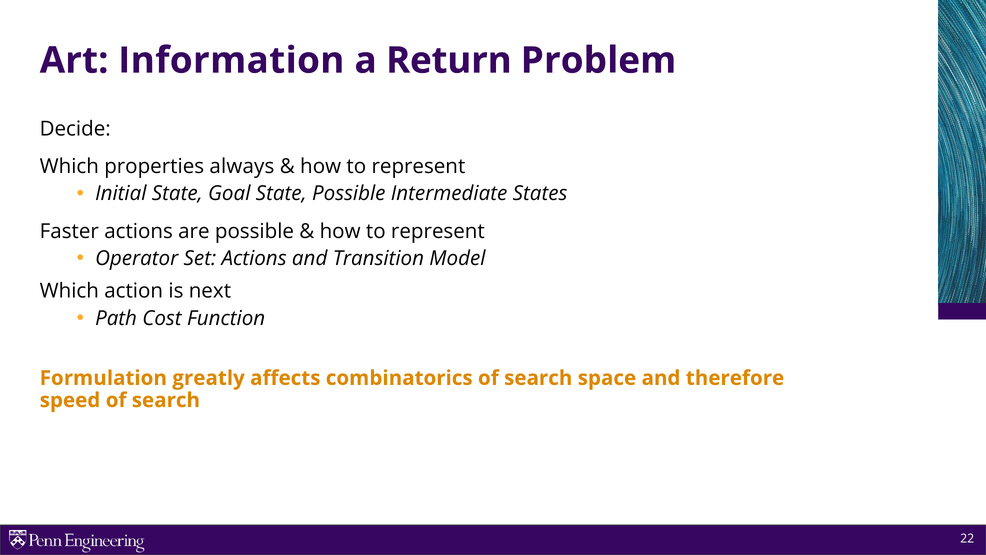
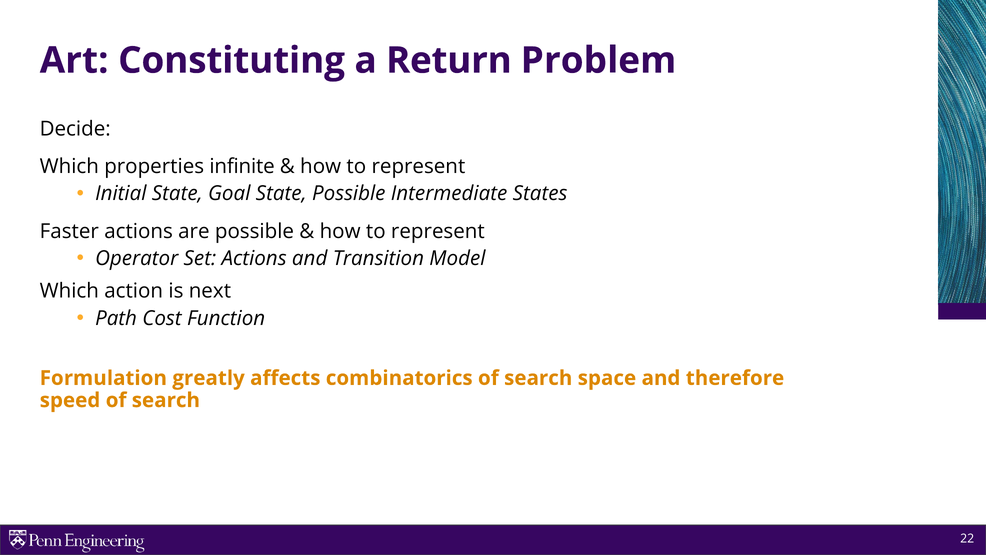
Information: Information -> Constituting (232, 60)
always: always -> infinite (242, 166)
